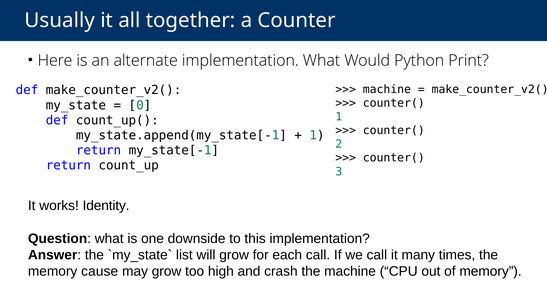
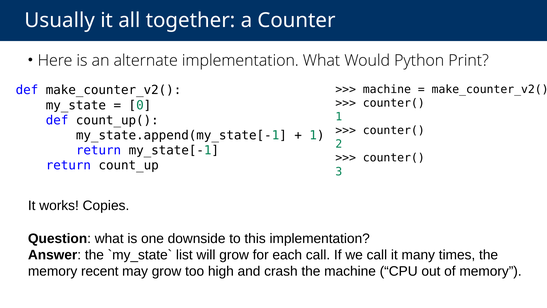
Identity: Identity -> Copies (106, 205)
cause: cause -> recent (100, 271)
